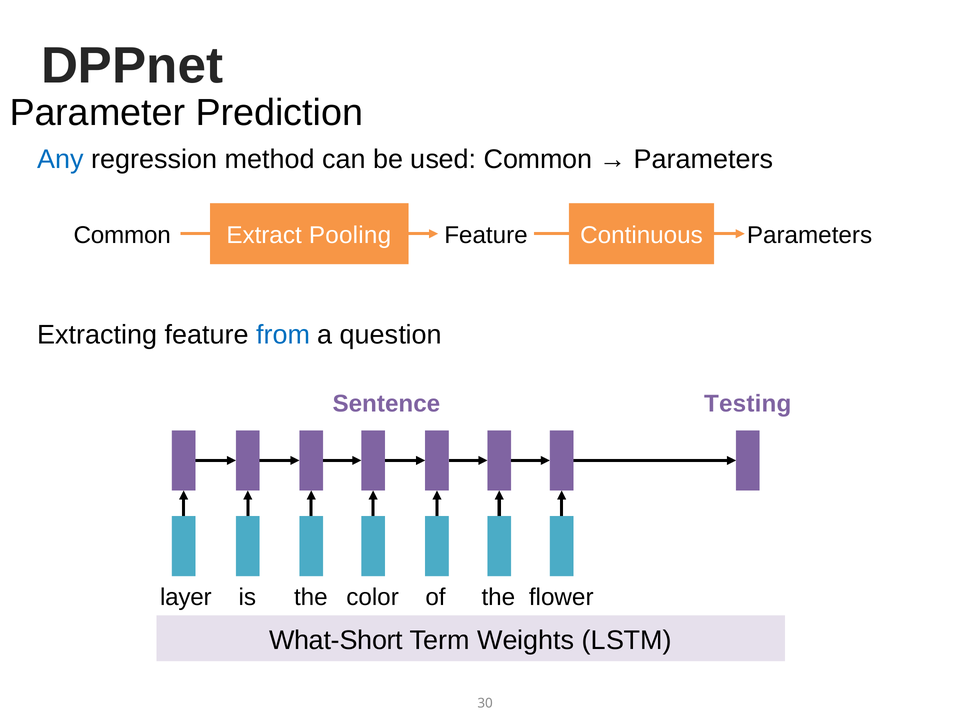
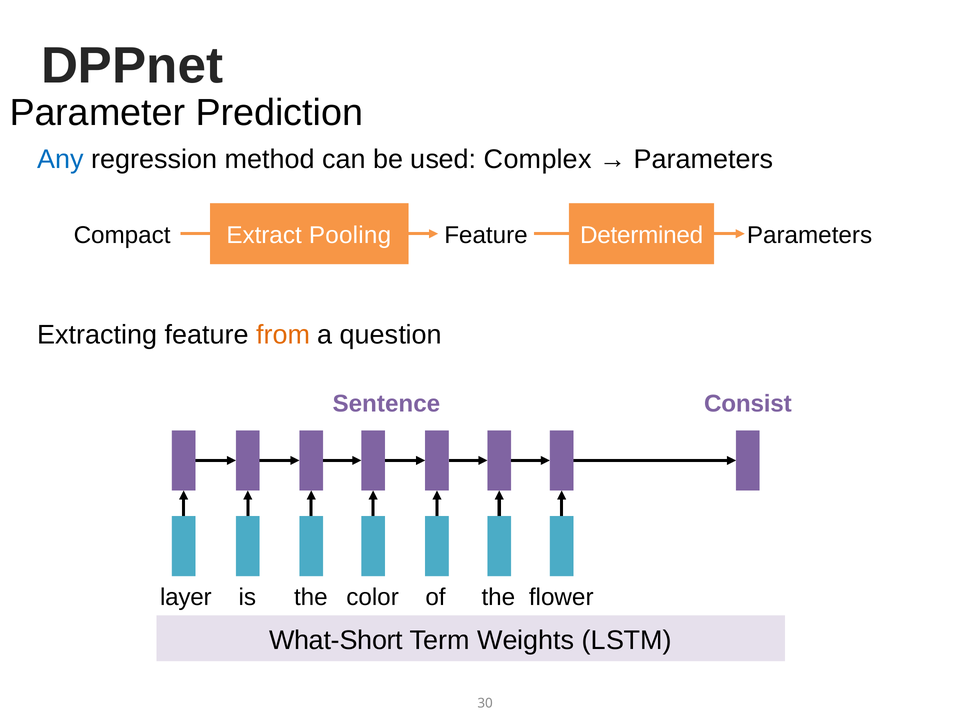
used Common: Common -> Complex (538, 159)
Common: Common -> Compact (122, 236)
Continuous: Continuous -> Determined (642, 236)
from colour: blue -> orange (283, 335)
Testing: Testing -> Consist (748, 404)
